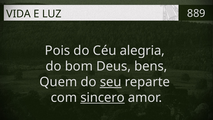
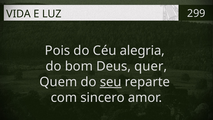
889: 889 -> 299 (196, 13)
bens: bens -> quer (151, 66)
sincero underline: present -> none (103, 97)
